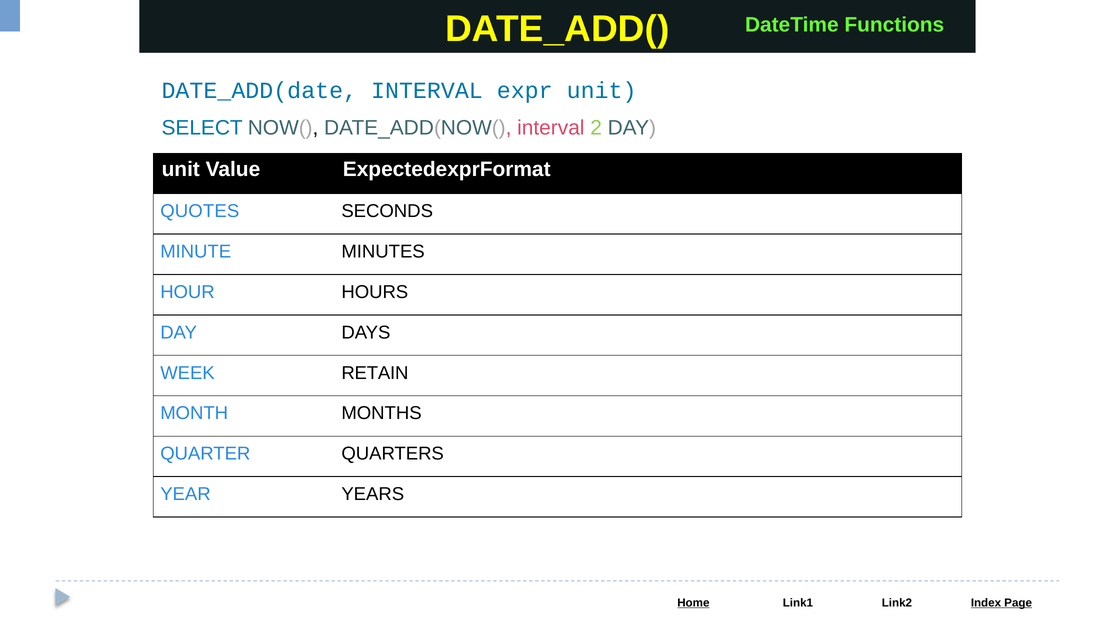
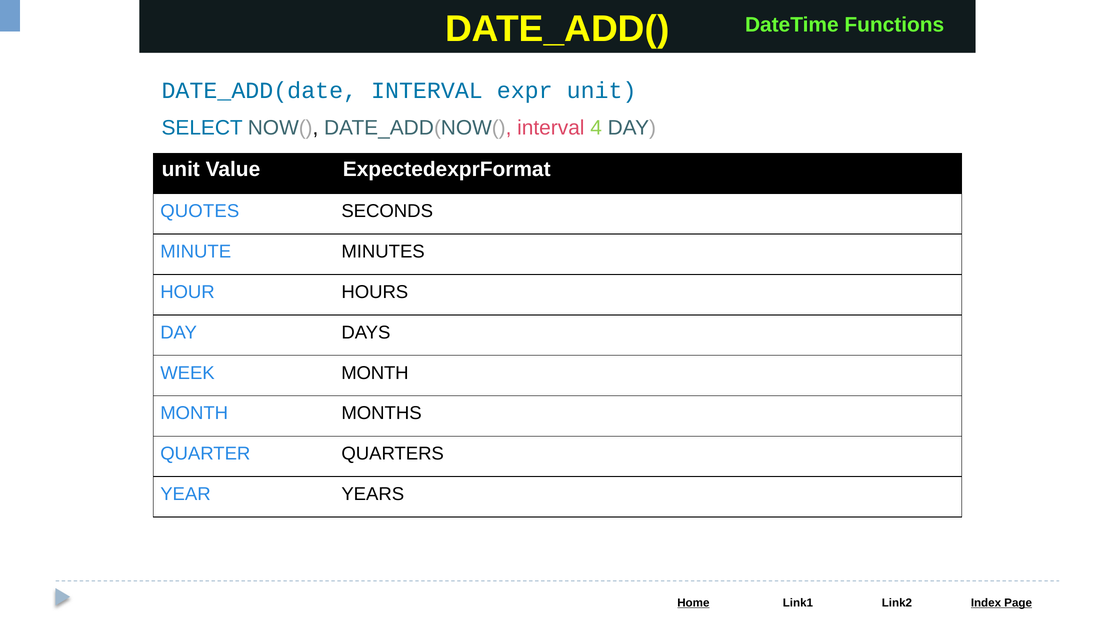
2: 2 -> 4 (596, 128)
WEEK RETAIN: RETAIN -> MONTH (375, 373)
